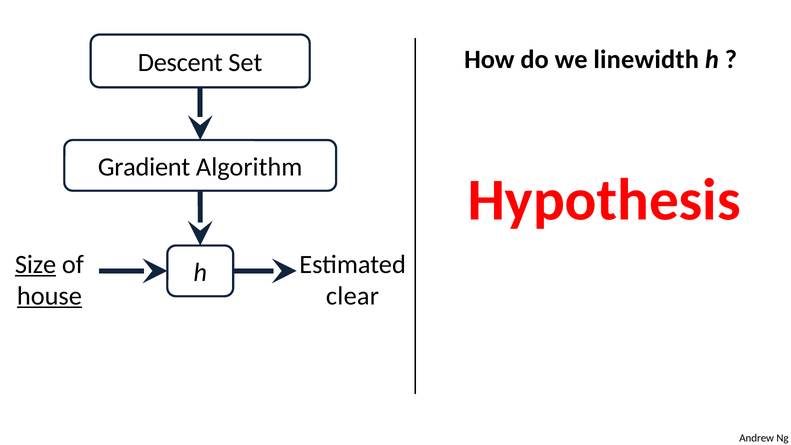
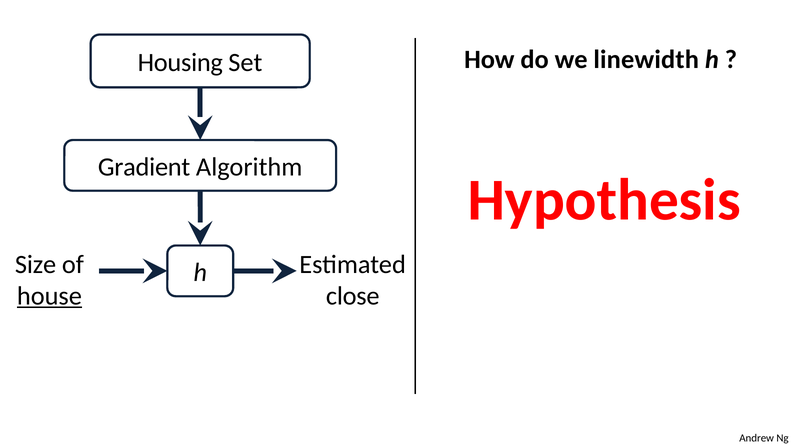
Descent: Descent -> Housing (180, 63)
Size underline: present -> none (36, 264)
clear: clear -> close (353, 296)
